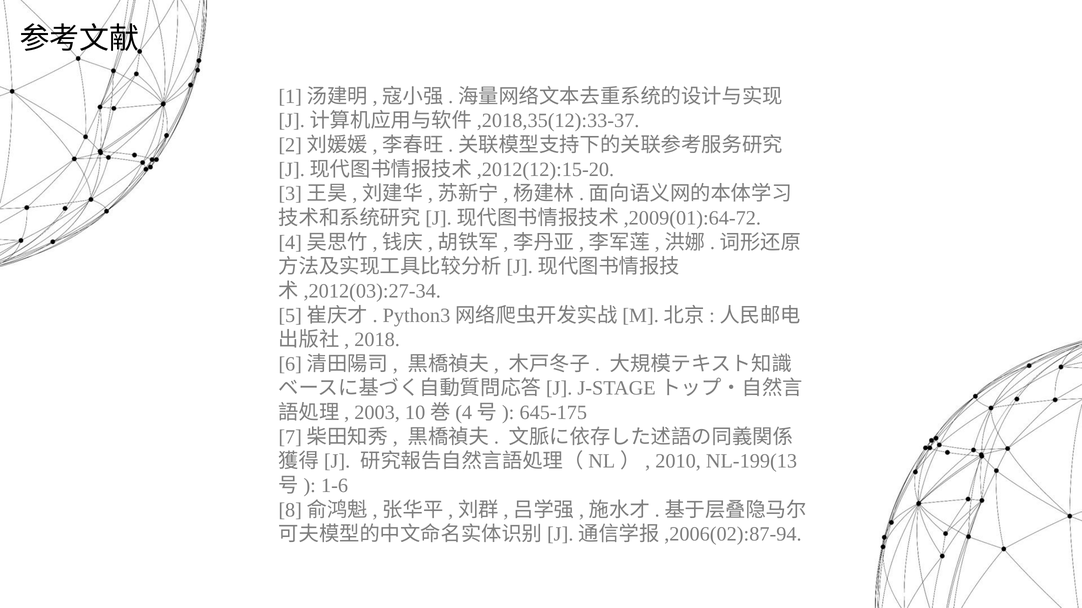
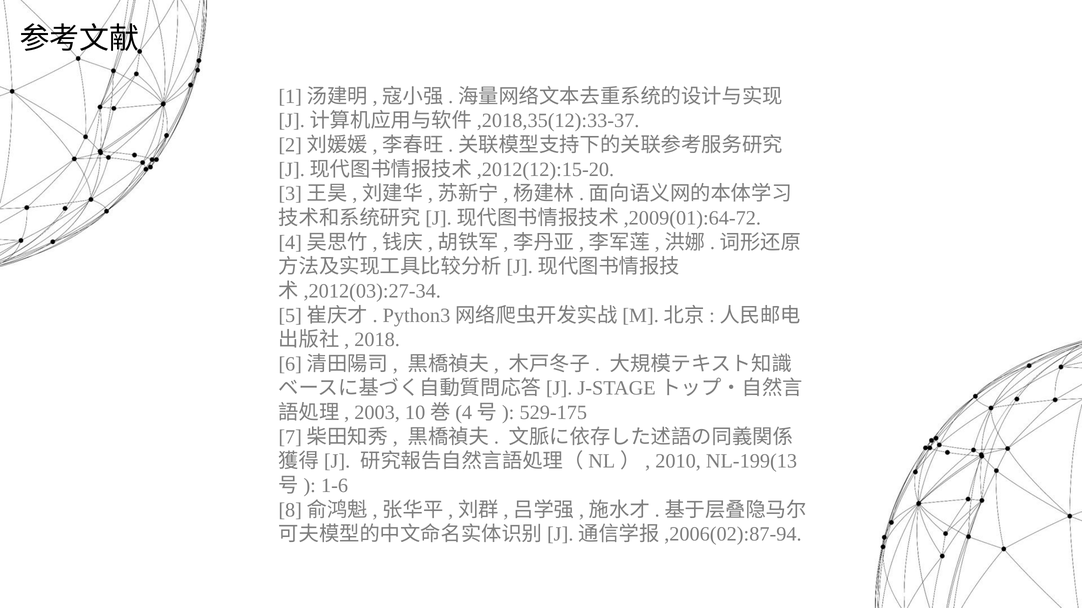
645-175: 645-175 -> 529-175 (553, 413)
